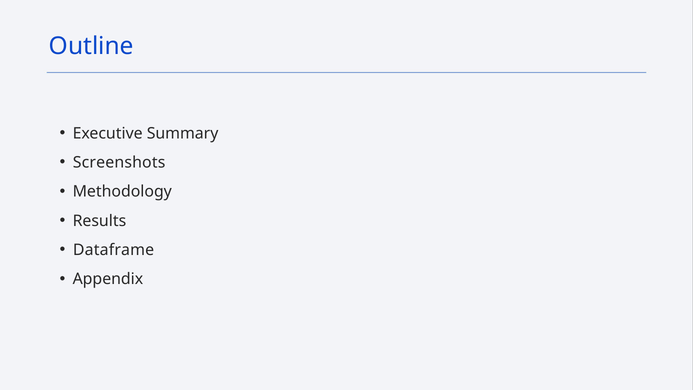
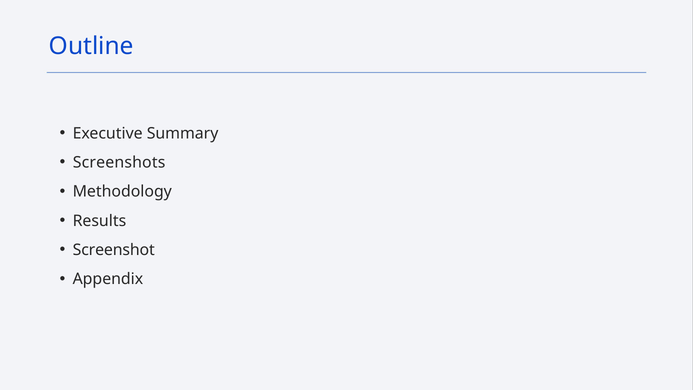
Dataframe: Dataframe -> Screenshot (114, 250)
